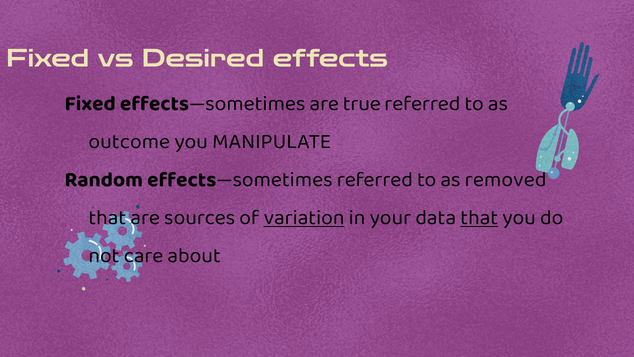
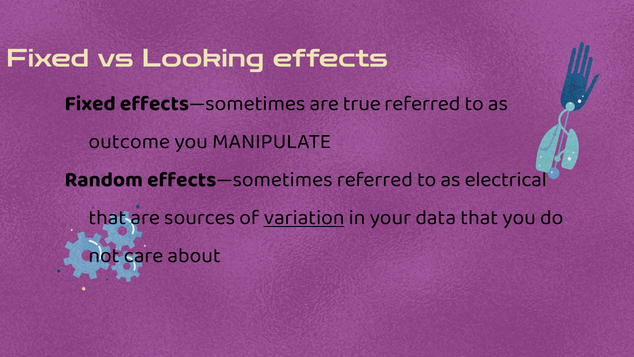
Desired: Desired -> Looking (203, 59)
removed: removed -> electrical (506, 179)
that underline: present -> none (479, 217)
